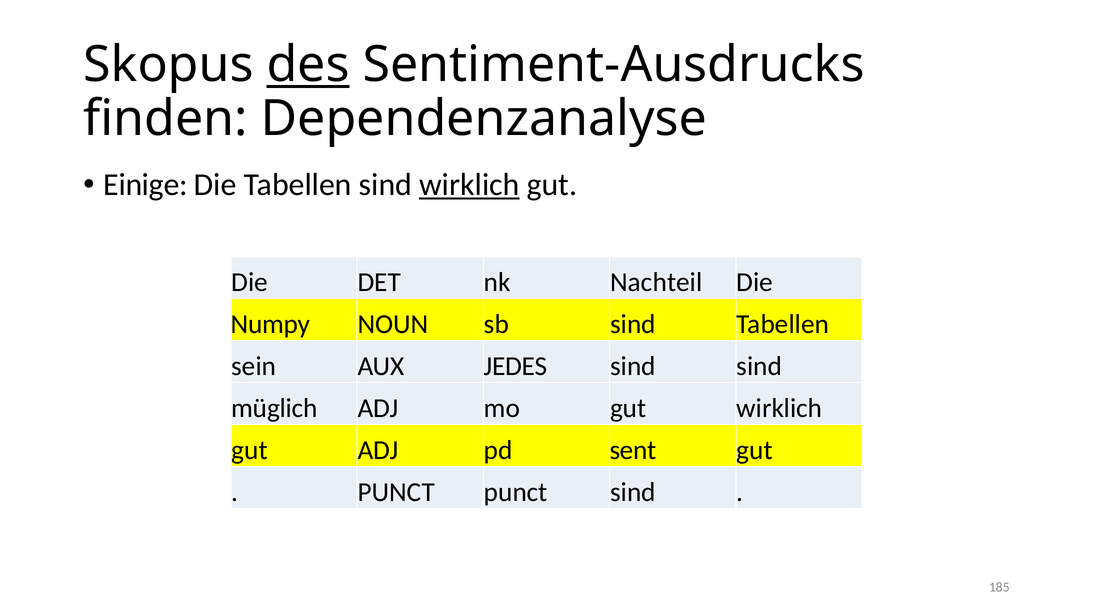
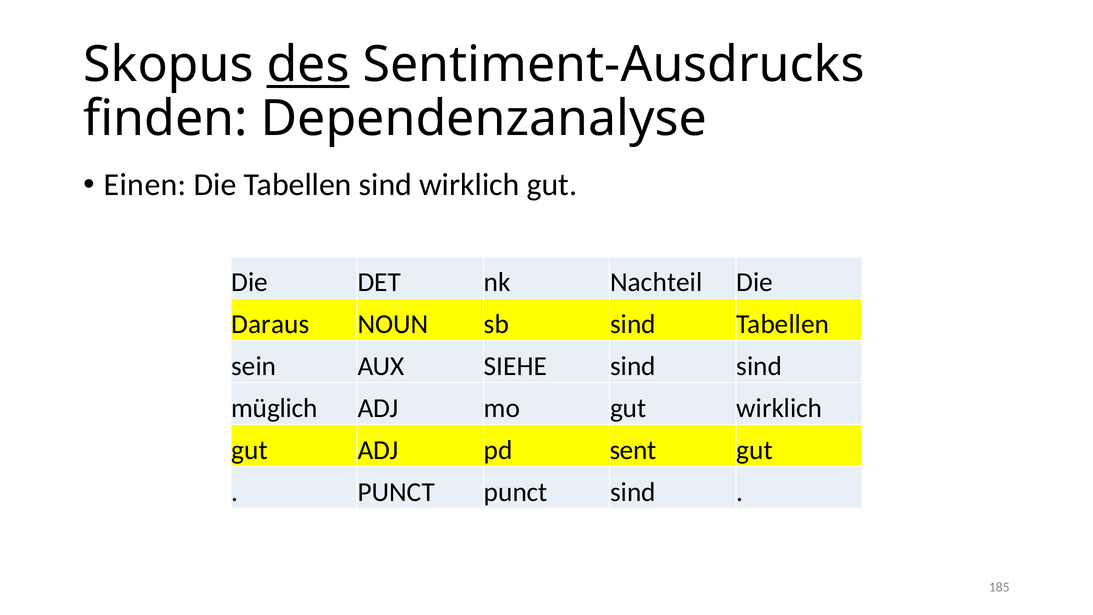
Einige: Einige -> Einen (145, 185)
wirklich underline: present -> none (469, 185)
Numpy: Numpy -> Daraus (270, 324)
JEDES: JEDES -> SIEHE (515, 366)
